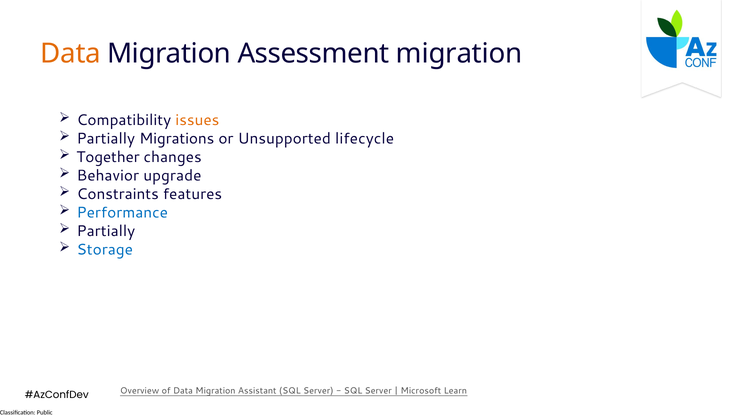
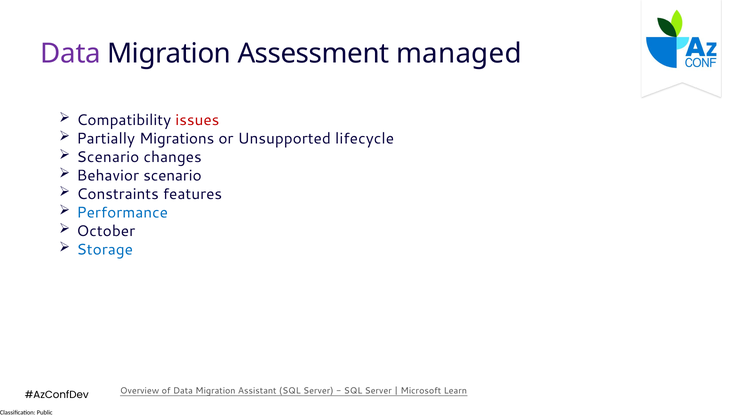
Data colour: orange -> purple (71, 54)
Assessment migration: migration -> managed (459, 54)
issues colour: orange -> red (197, 120)
Together: Together -> Scenario (108, 157)
Behavior upgrade: upgrade -> scenario (172, 176)
Partially: Partially -> October (106, 231)
